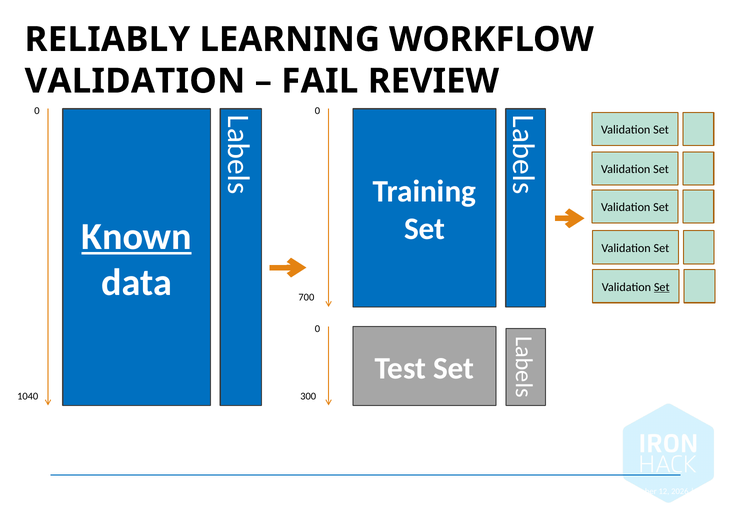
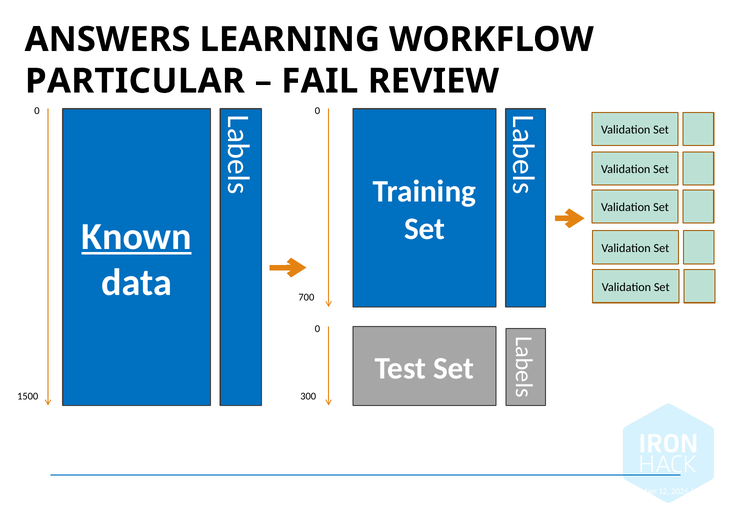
RELIABLY: RELIABLY -> ANSWERS (108, 39)
VALIDATION: VALIDATION -> PARTICULAR (135, 81)
Set underline: present -> none (662, 287)
1040: 1040 -> 1500 (28, 396)
